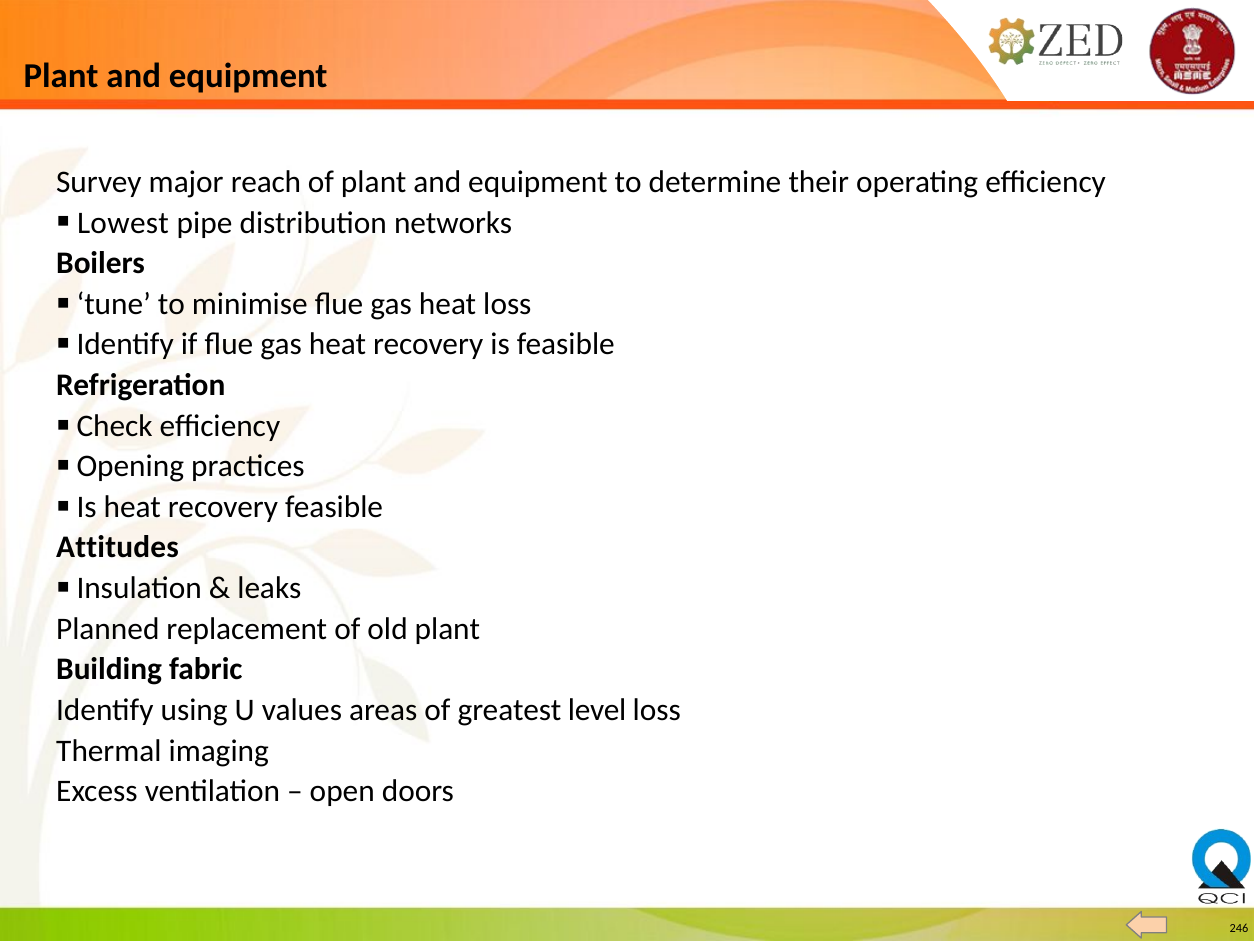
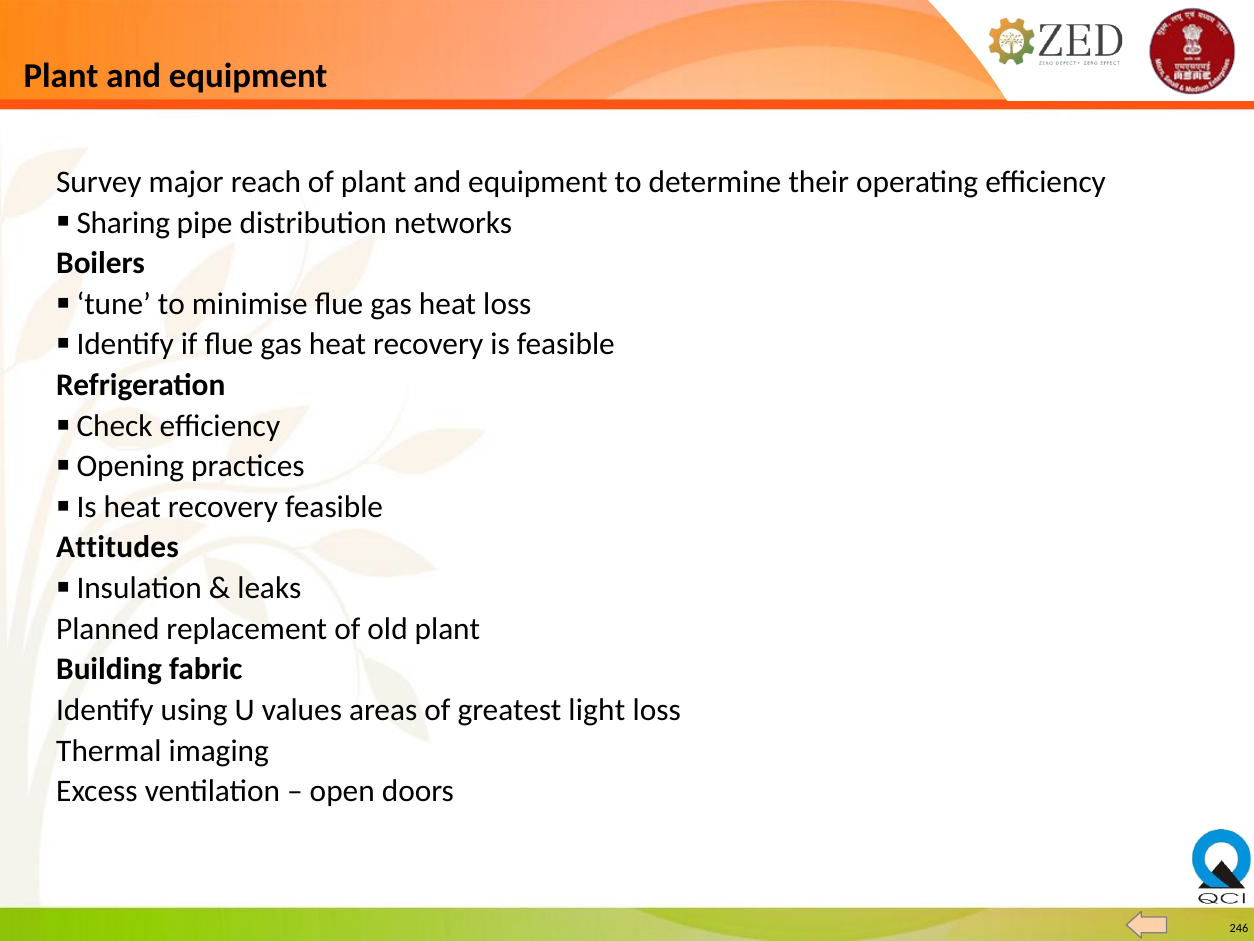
Lowest: Lowest -> Sharing (123, 223)
level: level -> light (597, 710)
